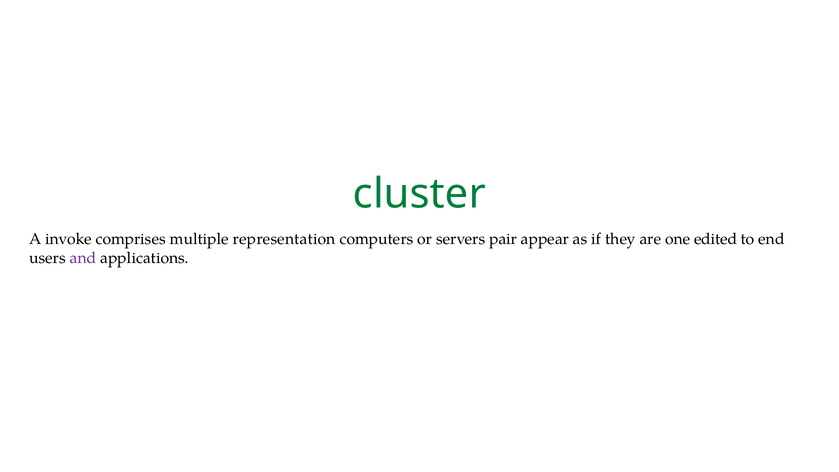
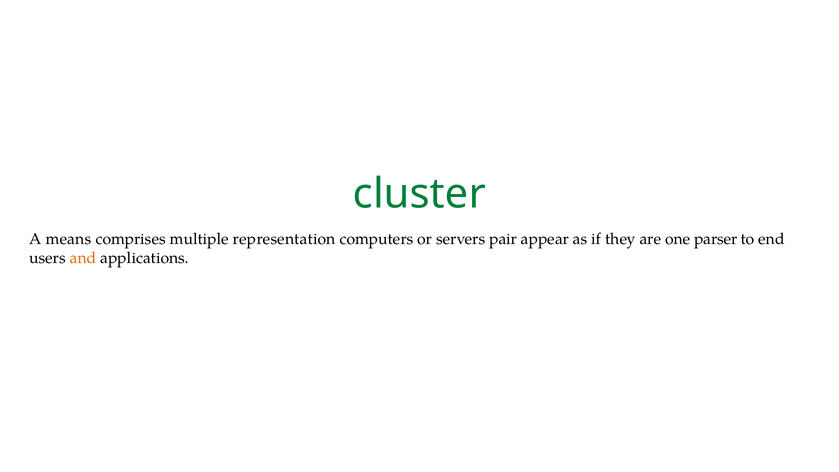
invoke: invoke -> means (68, 239)
edited: edited -> parser (716, 239)
and colour: purple -> orange (83, 258)
